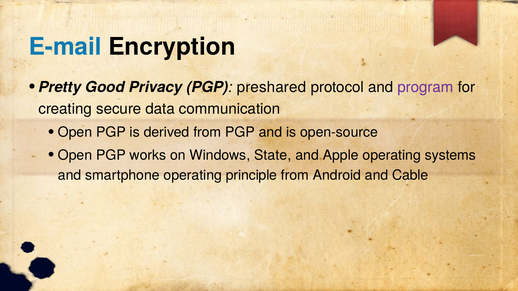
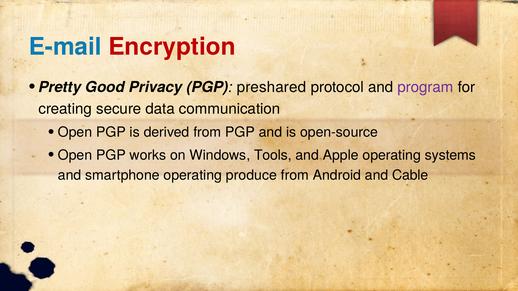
Encryption colour: black -> red (172, 47)
State: State -> Tools (273, 155)
principle: principle -> produce (251, 176)
